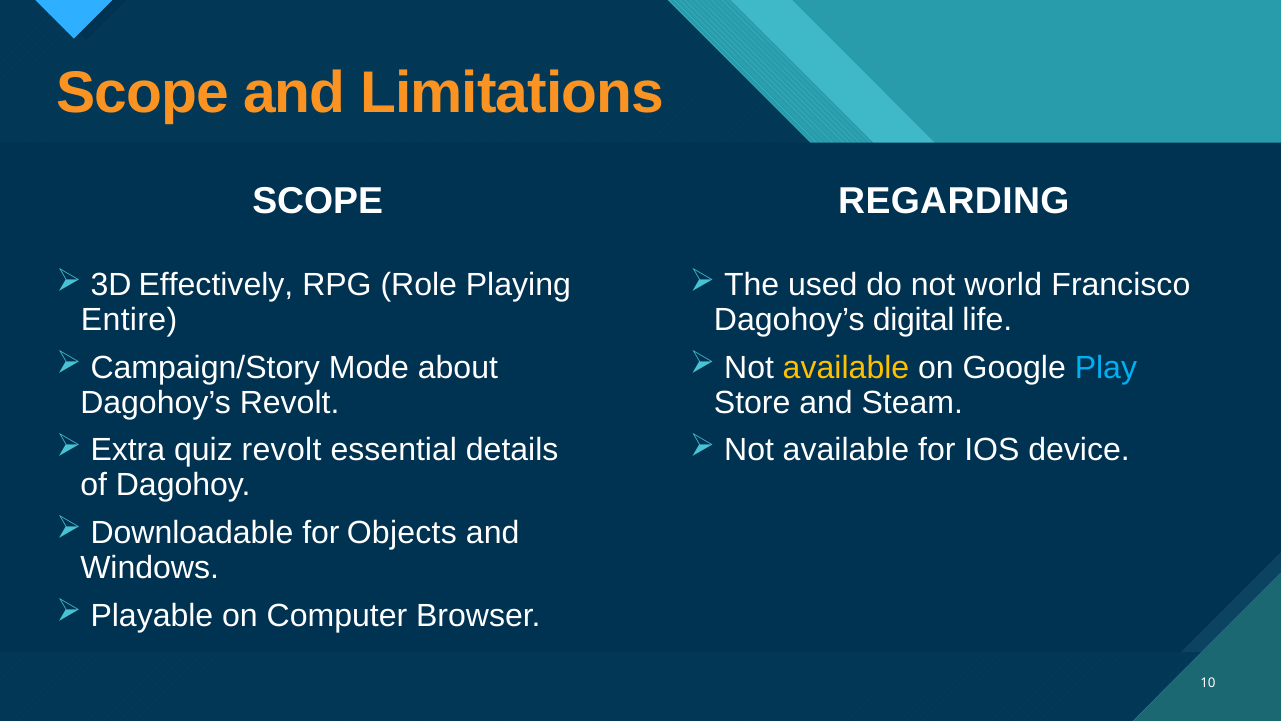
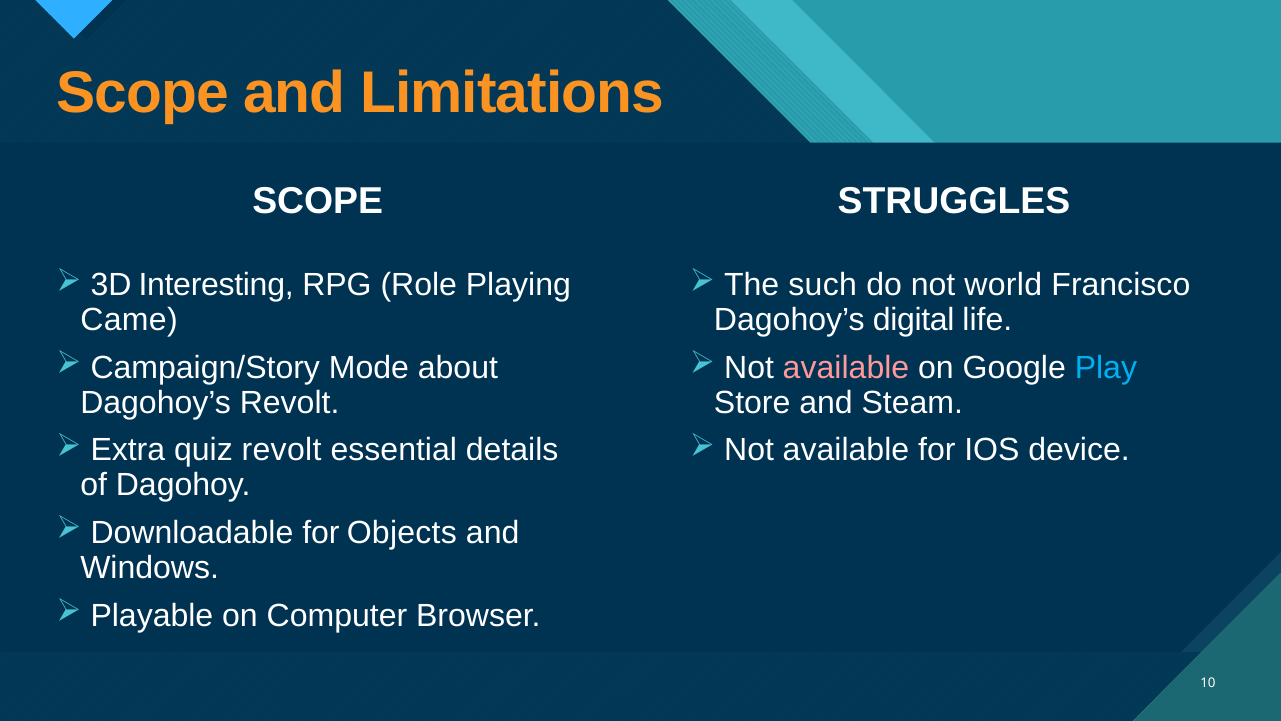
REGARDING: REGARDING -> STRUGGLES (954, 201)
Effectively: Effectively -> Interesting (216, 285)
used: used -> such (823, 285)
Entire: Entire -> Came (129, 320)
available colour: yellow -> pink (846, 368)
